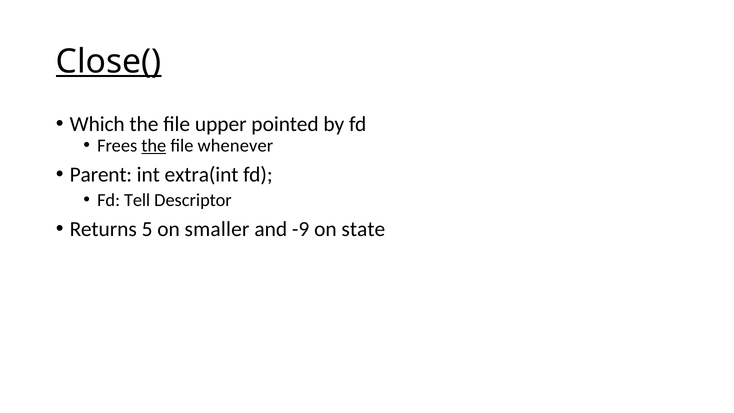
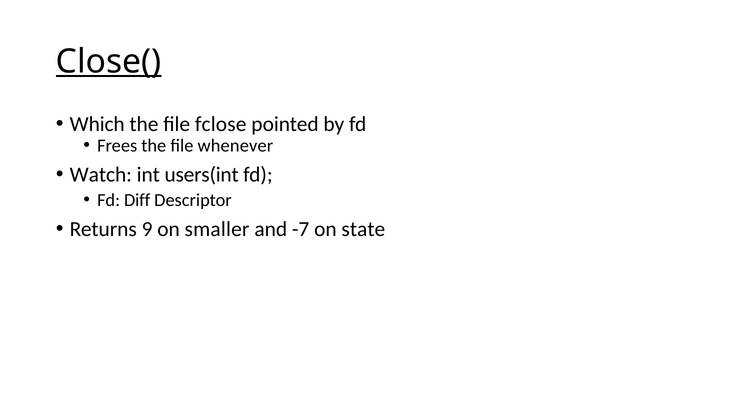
upper: upper -> fclose (221, 124)
the underline: present -> none (154, 146)
Parent: Parent -> Watch (101, 175)
extra(int: extra(int -> users(int (202, 175)
Tell: Tell -> Diff (137, 200)
5: 5 -> 9 (147, 229)
-9: -9 -> -7 (301, 229)
